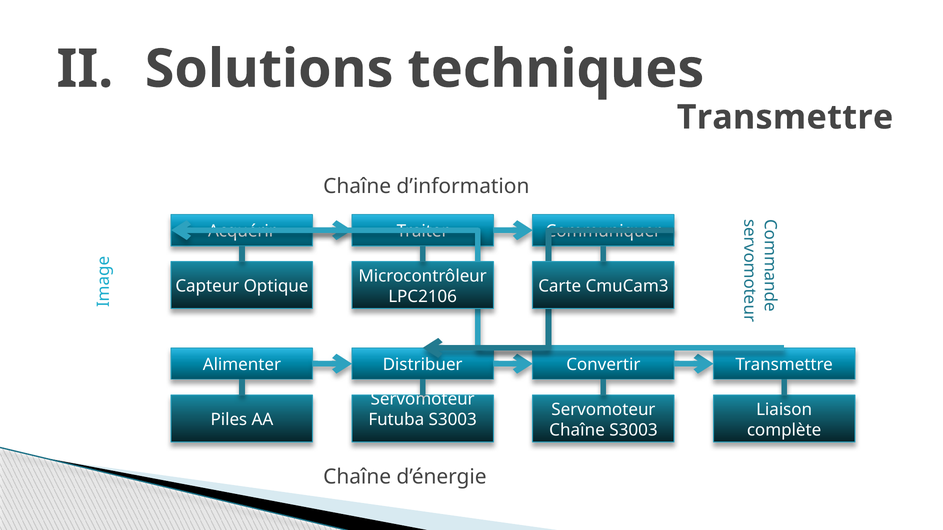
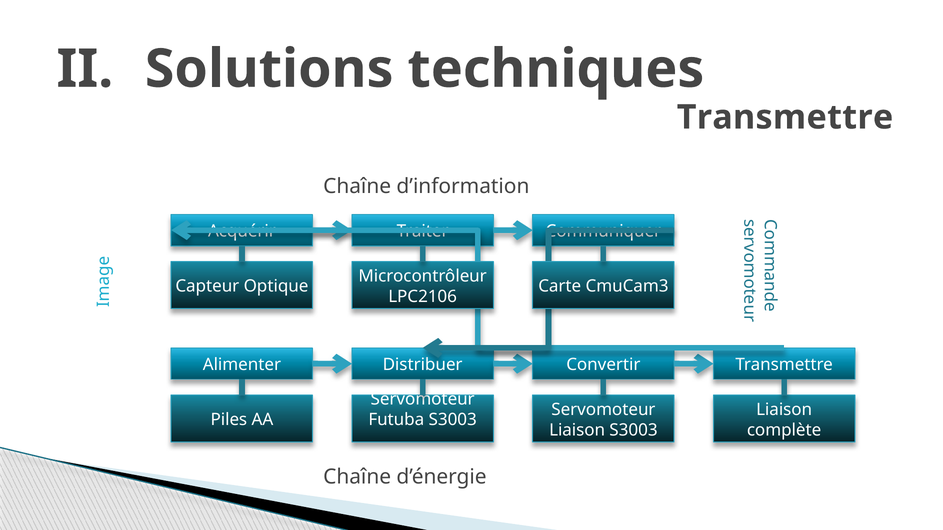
Chaîne: Chaîne -> Liaison (577, 430)
